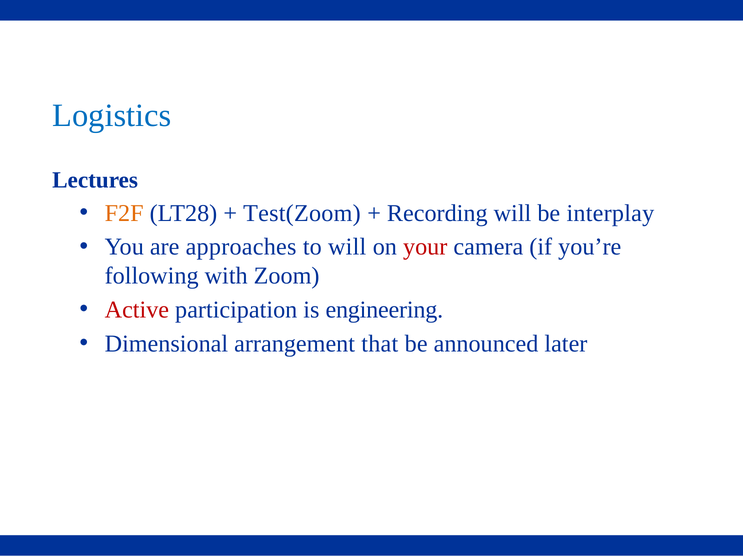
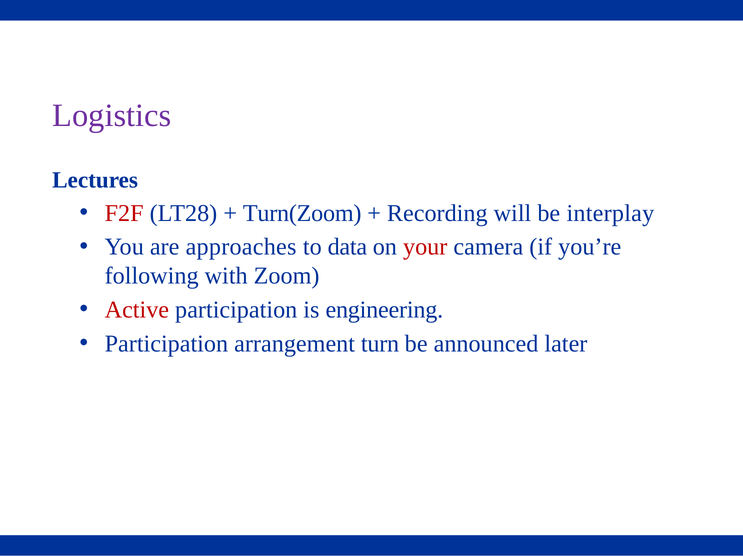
Logistics colour: blue -> purple (112, 116)
F2F colour: orange -> red (124, 213)
Test(Zoom: Test(Zoom -> Turn(Zoom (302, 213)
to will: will -> data (347, 247)
Dimensional: Dimensional -> Participation (166, 344)
that: that -> turn (380, 344)
